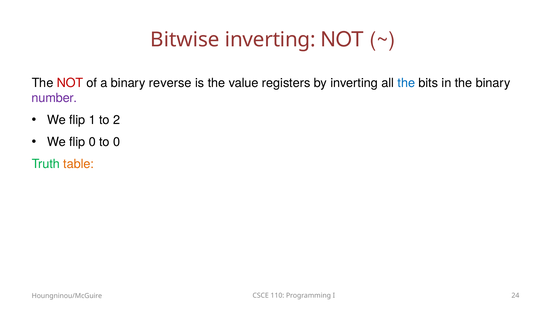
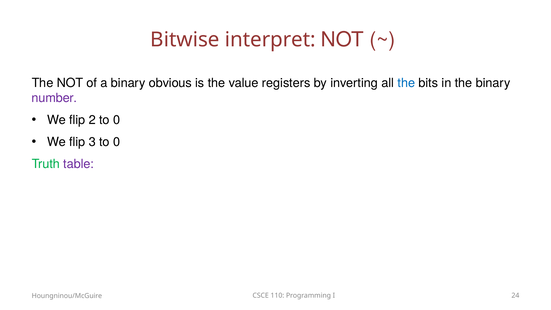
Bitwise inverting: inverting -> interpret (270, 40)
NOT colour: red -> black (70, 83)
reverse: reverse -> obvious (170, 83)
1: 1 -> 2 (92, 120)
2: 2 -> 0 (117, 120)
flip 0: 0 -> 3 (92, 142)
table colour: orange -> purple (79, 164)
